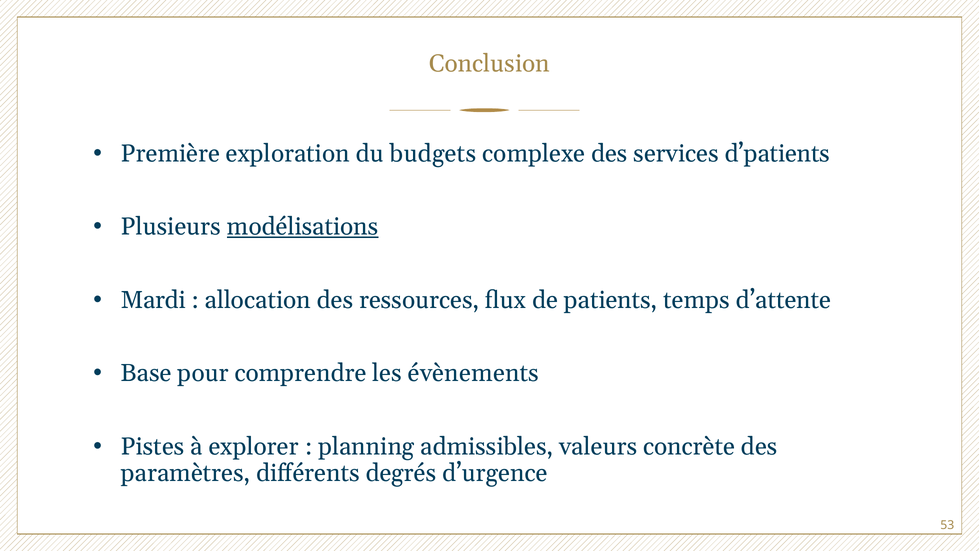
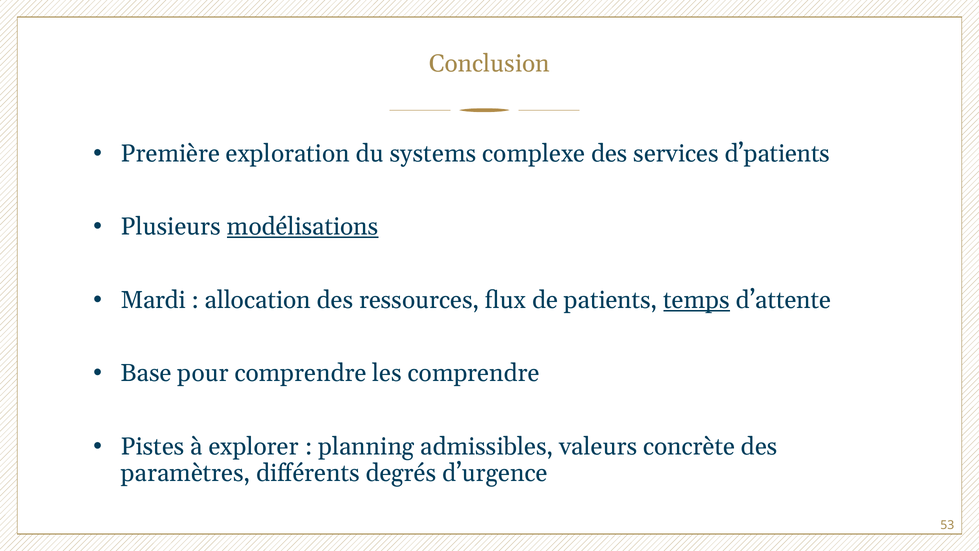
budgets: budgets -> systems (433, 153)
temps underline: none -> present (697, 300)
les évènements: évènements -> comprendre (474, 373)
